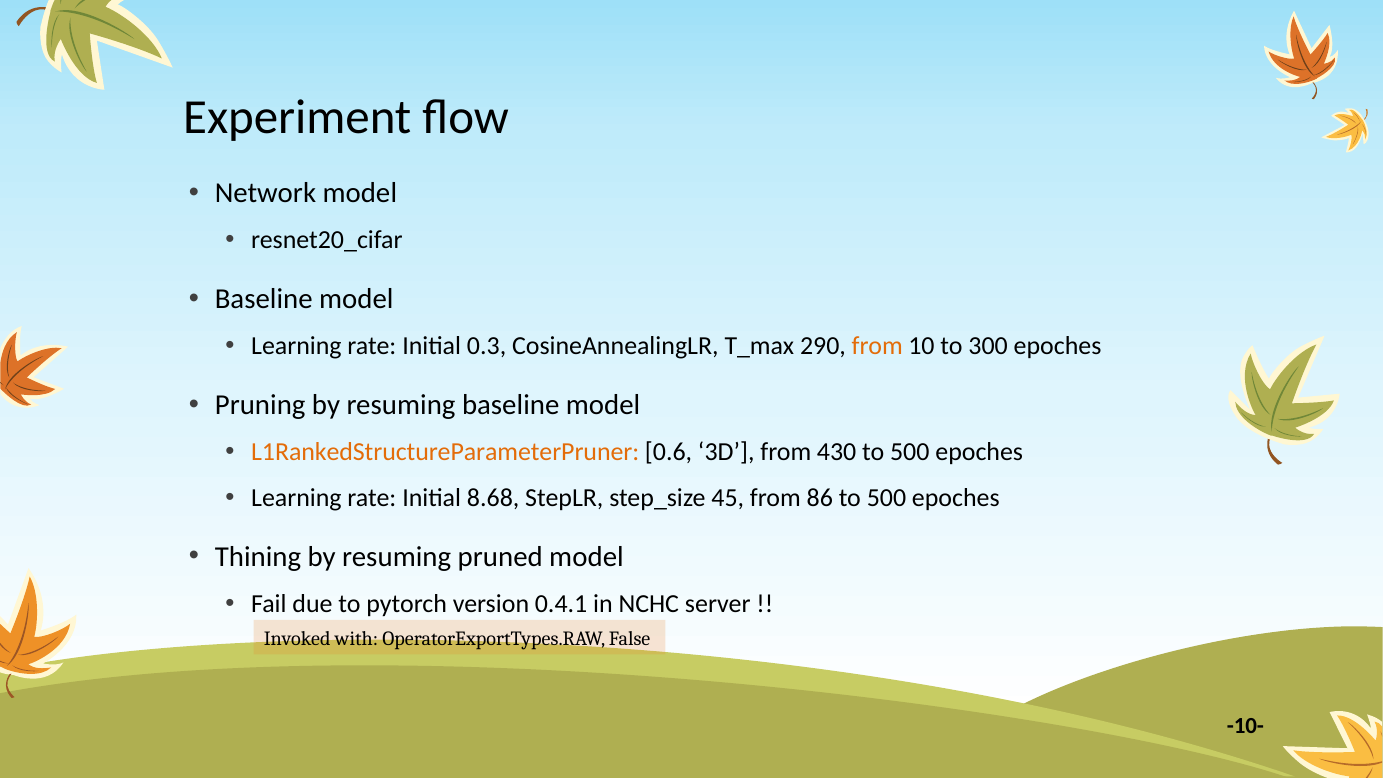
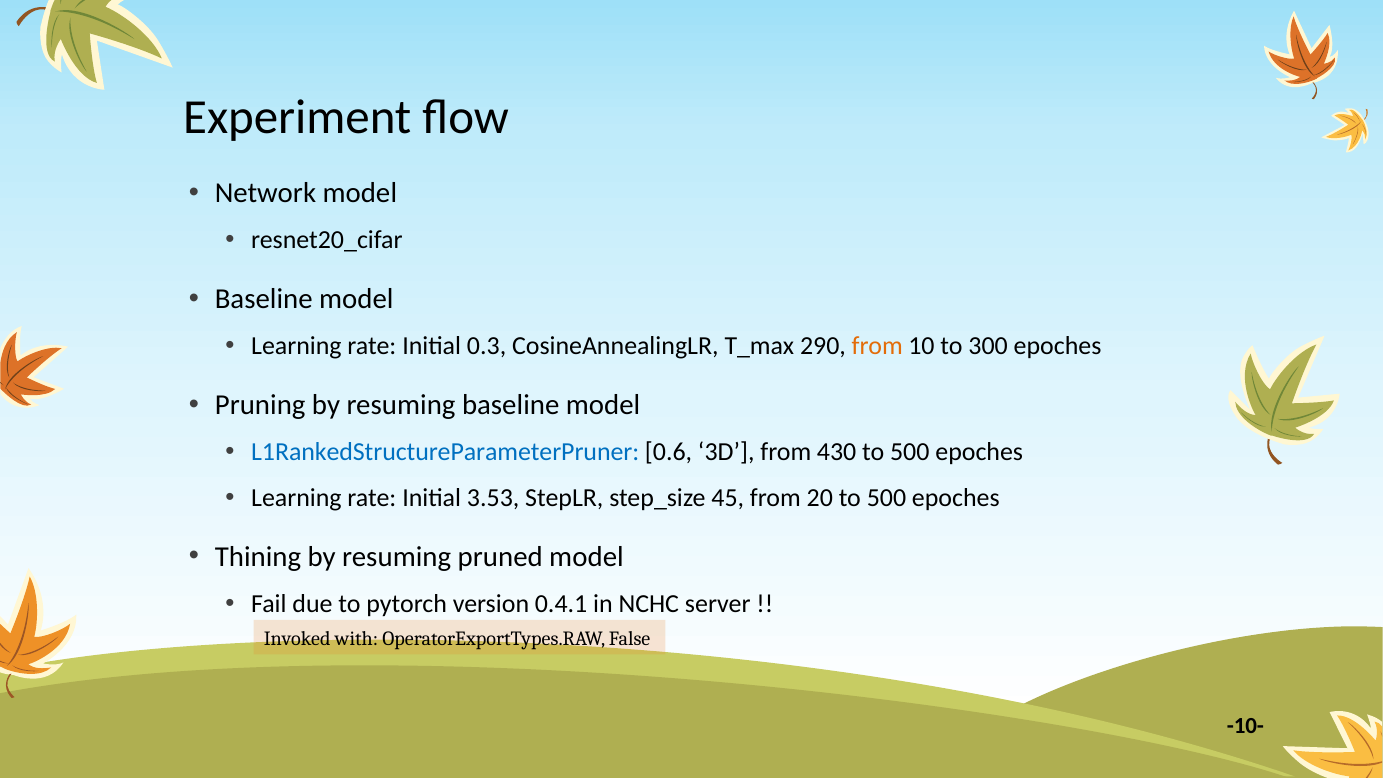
L1RankedStructureParameterPruner colour: orange -> blue (445, 452)
8.68: 8.68 -> 3.53 (493, 498)
86: 86 -> 20 (820, 498)
